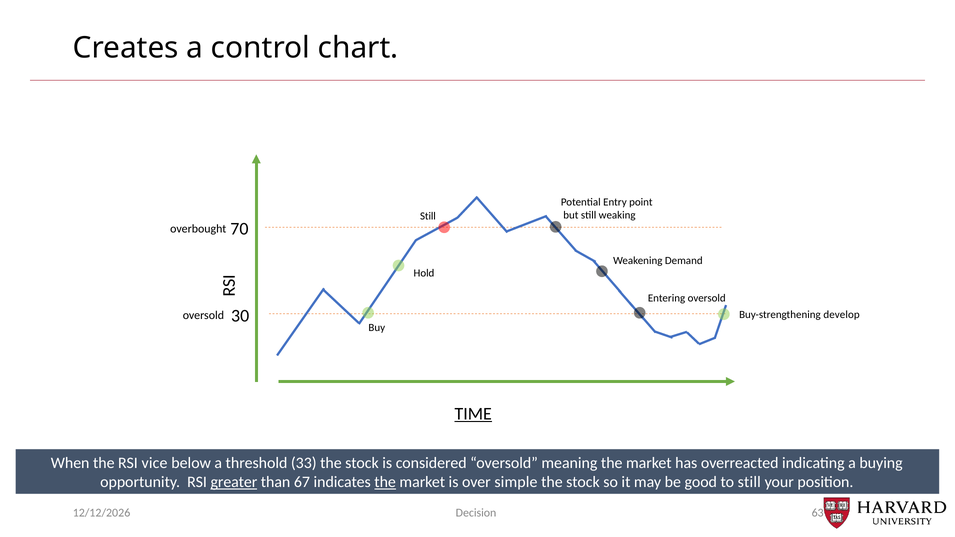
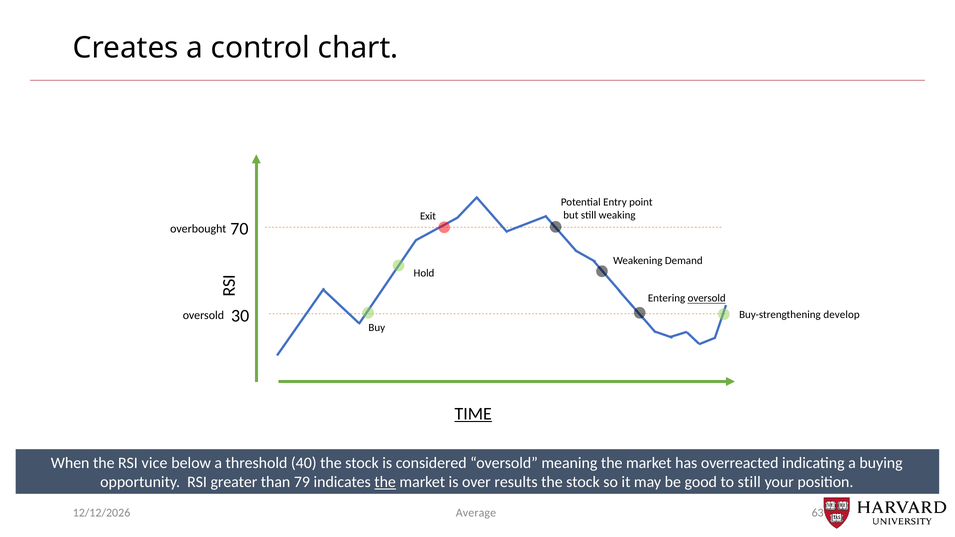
Still: Still -> Exit (428, 216)
oversold underline: none -> present (707, 298)
33: 33 -> 40 (304, 463)
greater underline: present -> none (234, 482)
67: 67 -> 79 (302, 482)
simple: simple -> results (516, 482)
Decision: Decision -> Average (476, 513)
